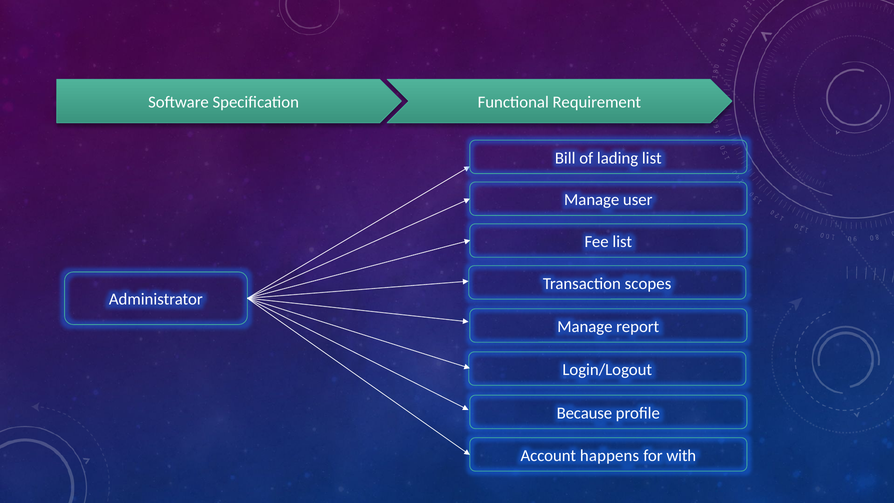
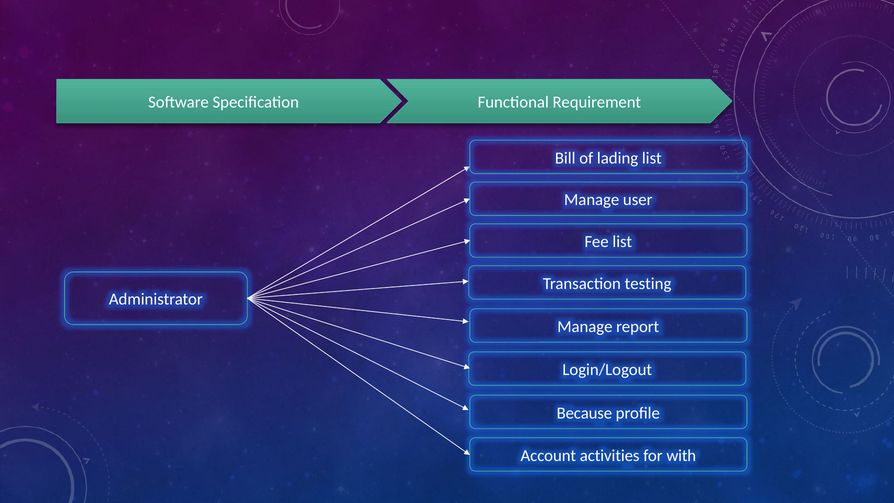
scopes: scopes -> testing (648, 283)
happens: happens -> activities (610, 455)
